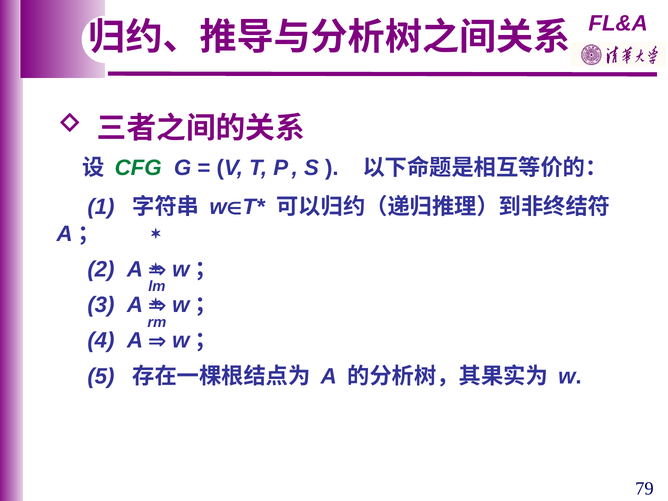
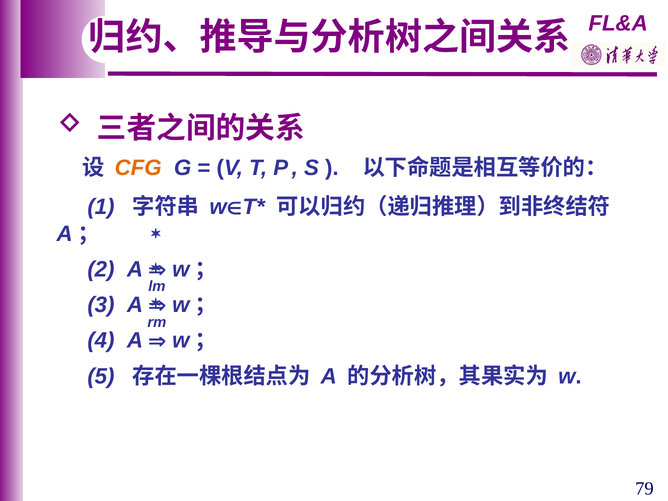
CFG colour: green -> orange (138, 168)
